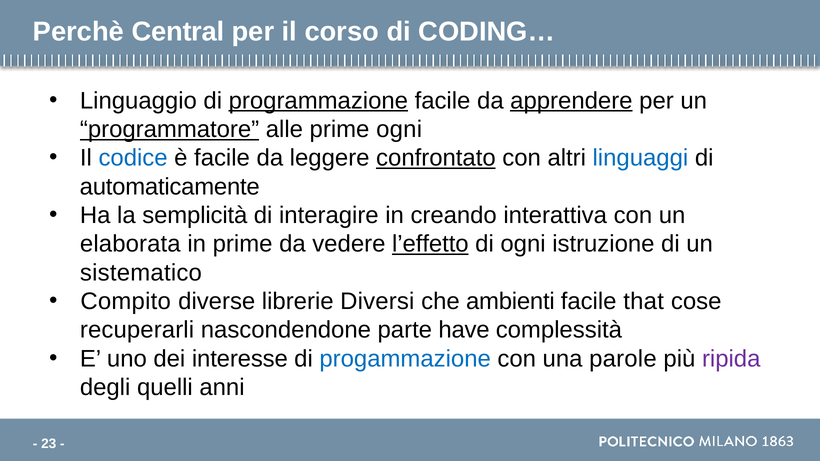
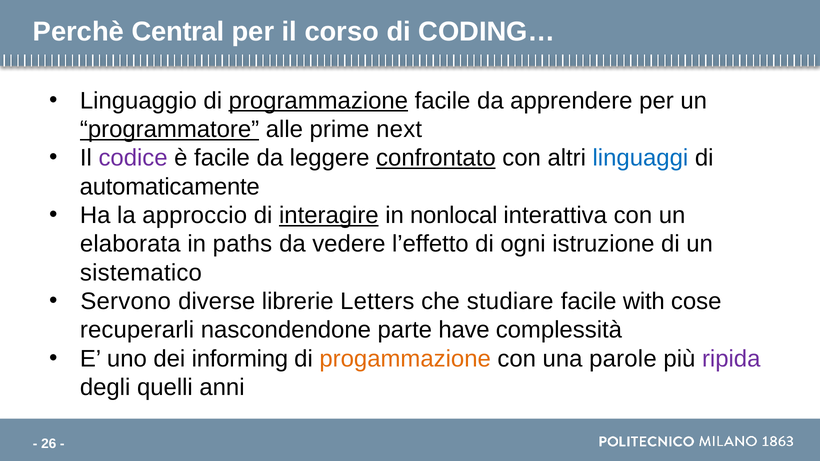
apprendere underline: present -> none (571, 101)
prime ogni: ogni -> next (399, 129)
codice colour: blue -> purple (133, 158)
semplicità: semplicità -> approccio (195, 215)
interagire underline: none -> present (329, 215)
creando: creando -> nonlocal (454, 215)
in prime: prime -> paths (242, 244)
l’effetto underline: present -> none (430, 244)
Compito: Compito -> Servono (126, 302)
Diversi: Diversi -> Letters (377, 302)
ambienti: ambienti -> studiare (510, 302)
that: that -> with (644, 302)
interesse: interesse -> informing (240, 359)
progammazione colour: blue -> orange (405, 359)
23: 23 -> 26 (49, 444)
